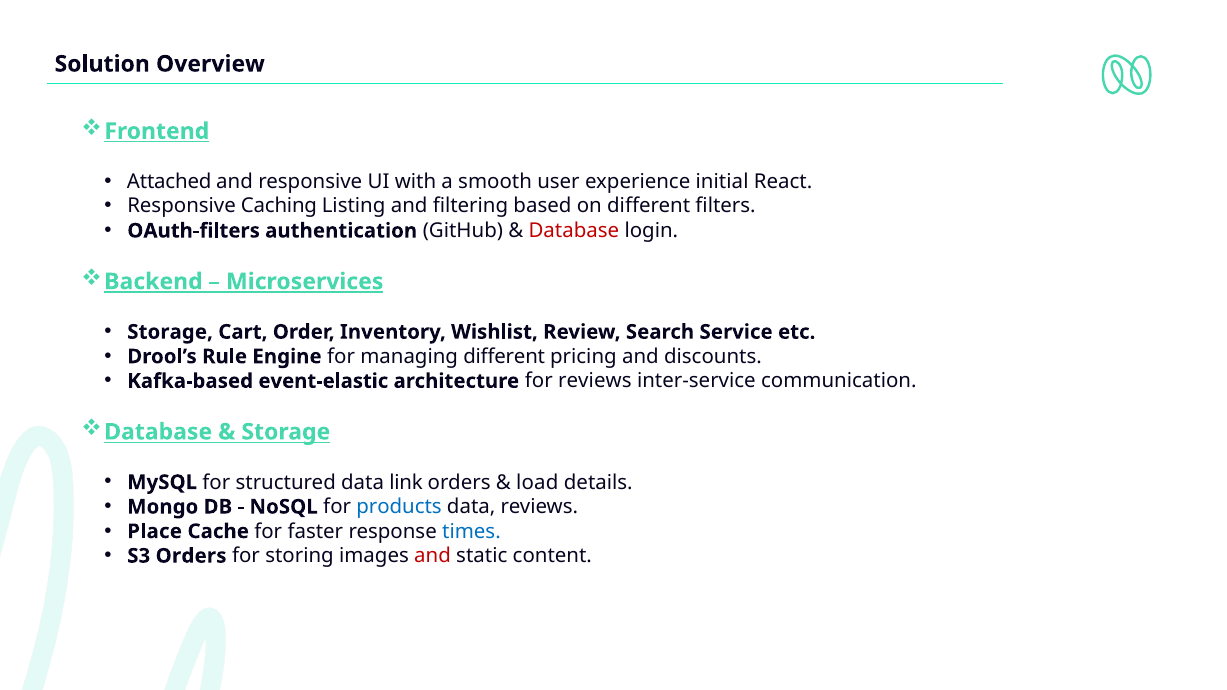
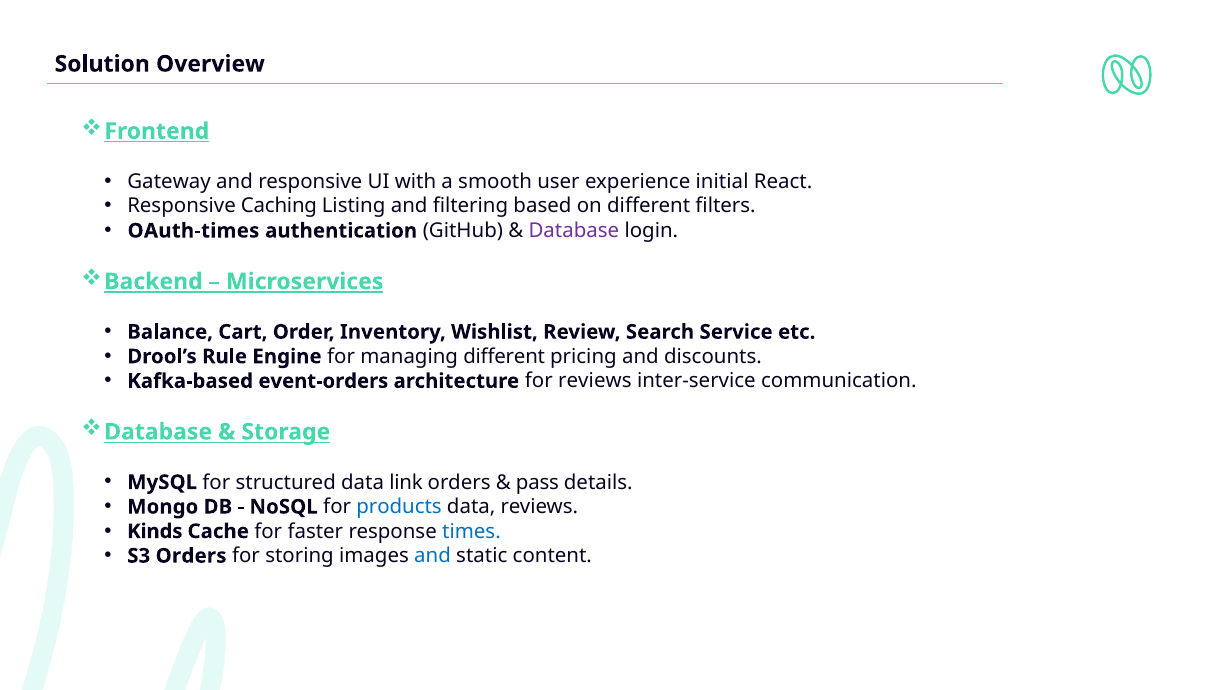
Attached: Attached -> Gateway (169, 182)
OAuth-filters: OAuth-filters -> OAuth-times (193, 231)
Database colour: red -> purple (574, 231)
Storage: Storage -> Balance (170, 332)
event-elastic: event-elastic -> event-orders (323, 381)
load: load -> pass (537, 482)
Place: Place -> Kinds (155, 532)
and colour: red -> blue (433, 556)
